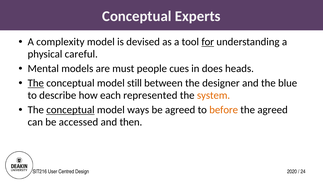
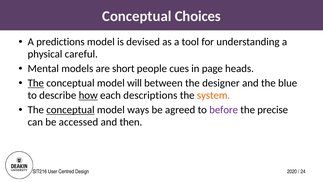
Experts: Experts -> Choices (198, 16)
complexity: complexity -> predictions (60, 42)
for underline: present -> none (208, 42)
must: must -> short (123, 69)
does: does -> page (212, 69)
still: still -> will (134, 83)
how underline: none -> present (88, 95)
represented: represented -> descriptions (150, 95)
before colour: orange -> purple (224, 110)
the agreed: agreed -> precise (273, 110)
